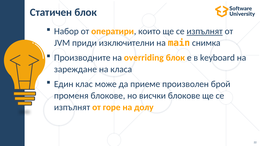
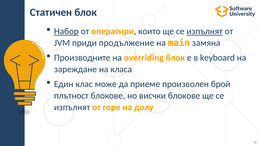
Набор underline: none -> present (66, 31)
изключителни: изключителни -> продължение (127, 43)
снимка: снимка -> замяна (206, 43)
променя: променя -> плътност (71, 96)
